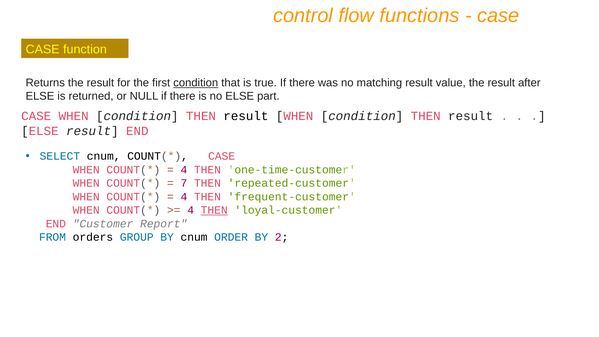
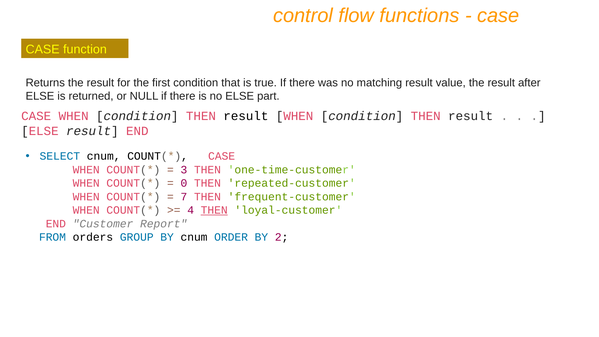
condition underline: present -> none (196, 83)
4: 4 -> 3 (184, 170)
7: 7 -> 0 (184, 183)
4: 4 -> 7 (184, 197)
